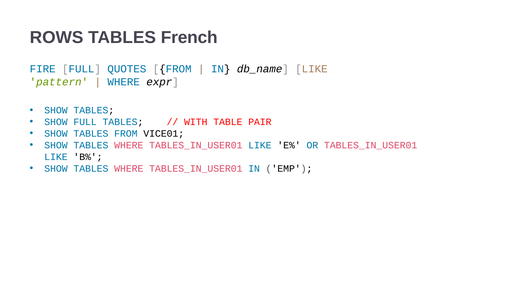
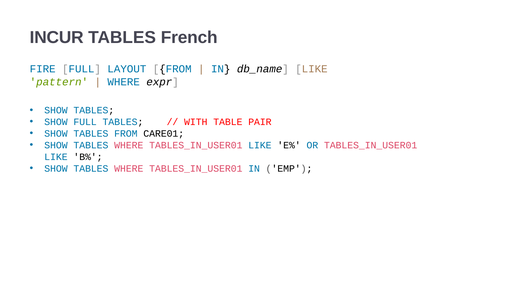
ROWS: ROWS -> INCUR (57, 37)
QUOTES: QUOTES -> LAYOUT (127, 69)
VICE01: VICE01 -> CARE01 (164, 134)
